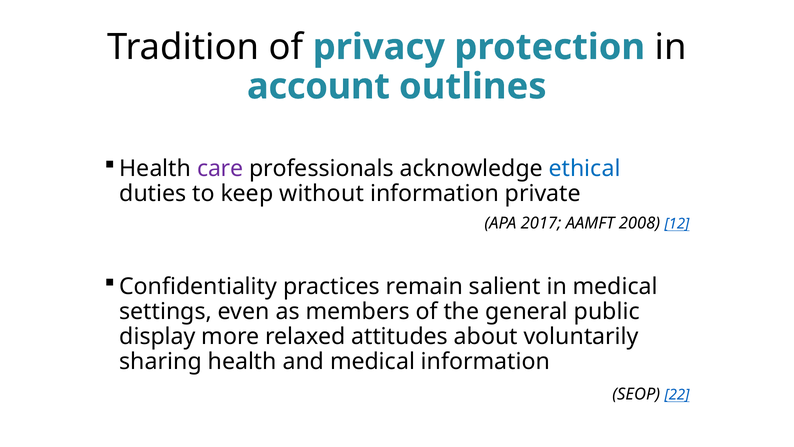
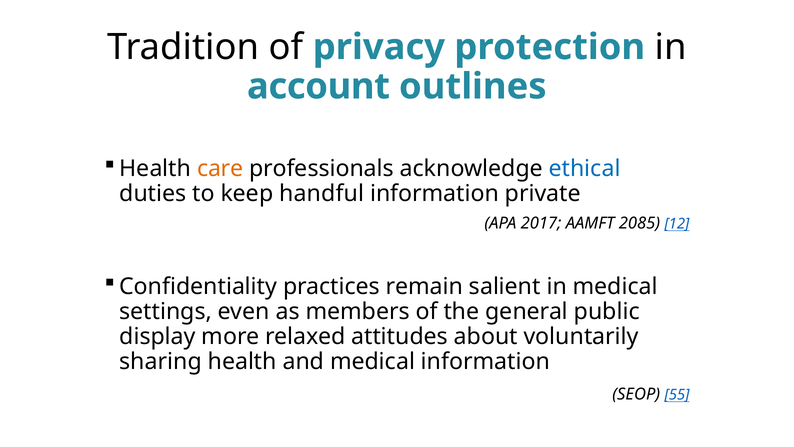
care colour: purple -> orange (220, 168)
without: without -> handful (322, 193)
2008: 2008 -> 2085 (639, 223)
22: 22 -> 55 (677, 395)
